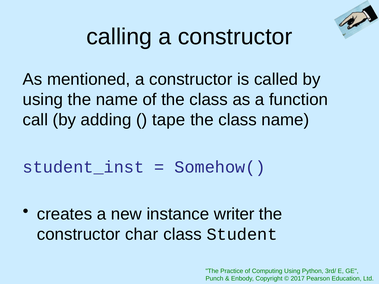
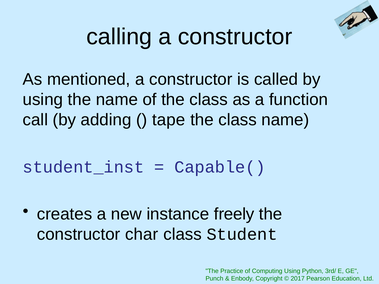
Somehow(: Somehow( -> Capable( (220, 167)
writer: writer -> freely (234, 214)
